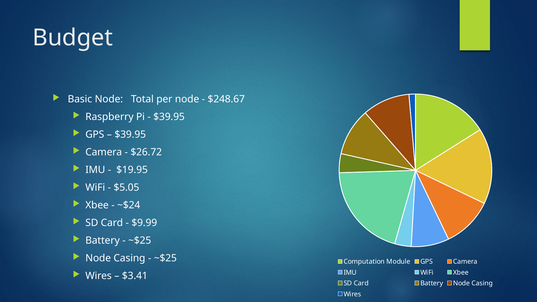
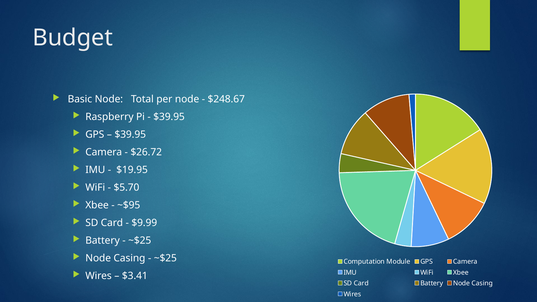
$5.05: $5.05 -> $5.70 (126, 188)
~$24: ~$24 -> ~$95 (129, 205)
